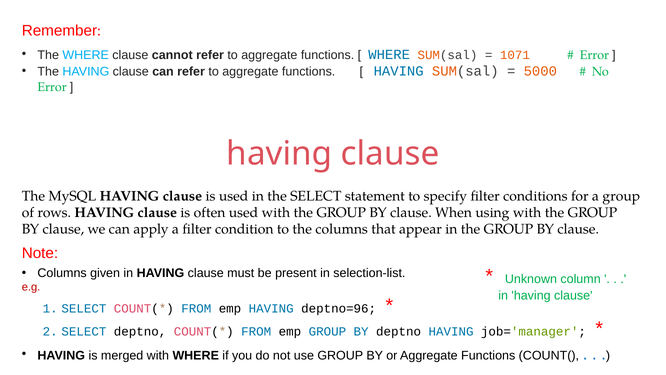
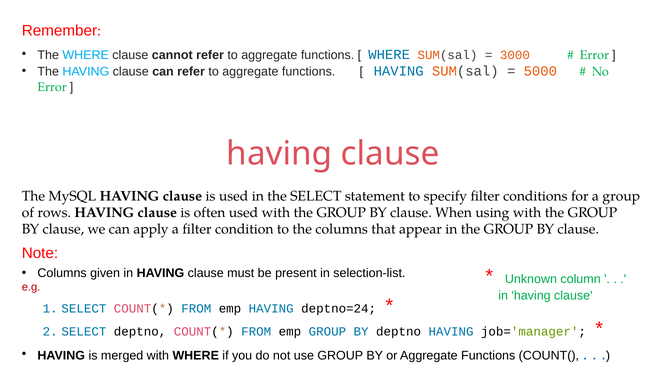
1071: 1071 -> 3000 (515, 55)
deptno=96: deptno=96 -> deptno=24 (339, 308)
